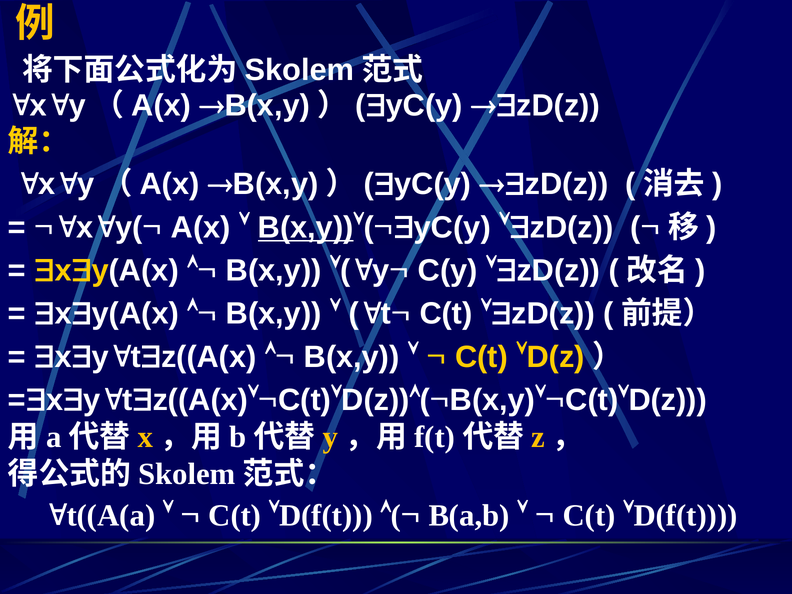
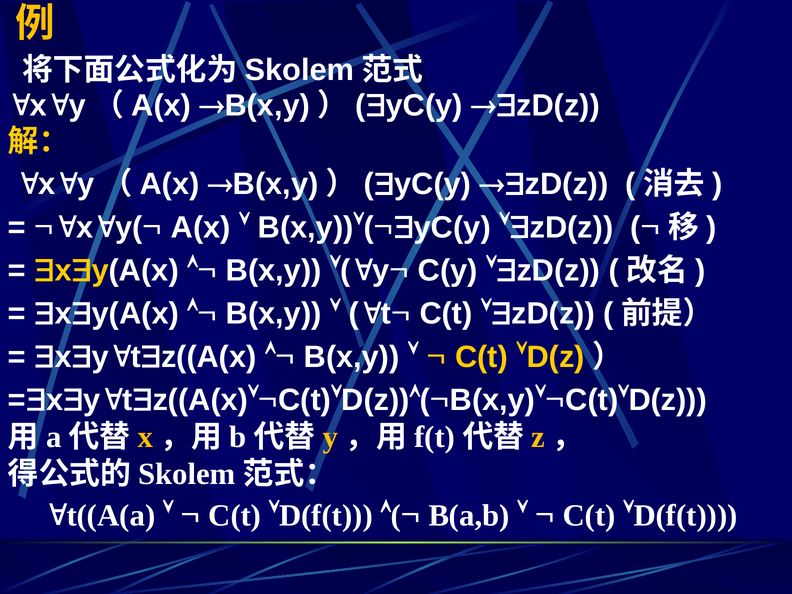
B(x,y underline: present -> none (306, 227)
